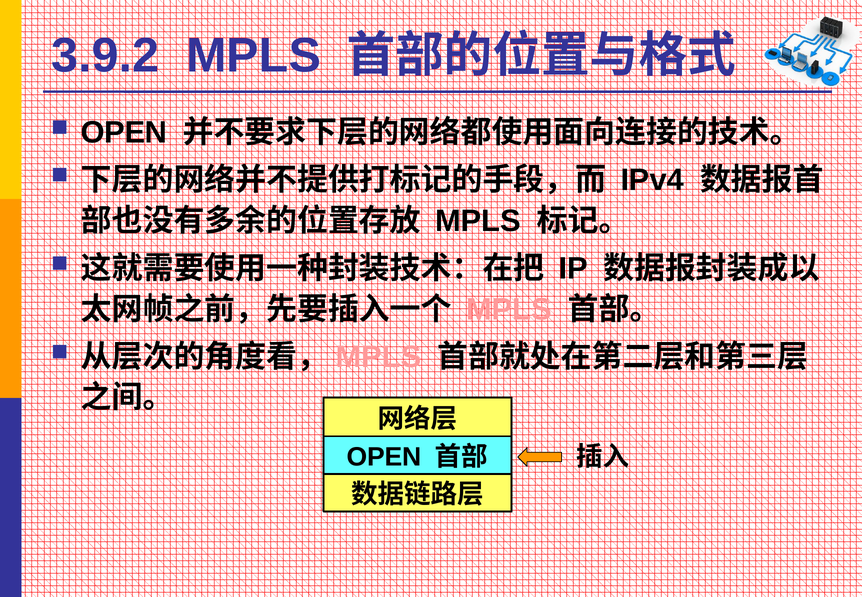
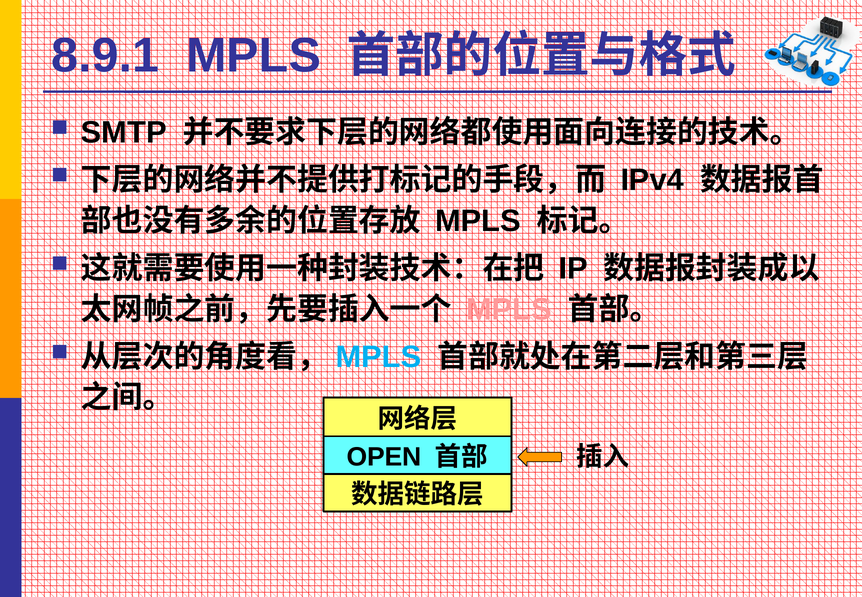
3.9.2: 3.9.2 -> 8.9.1 (105, 56)
OPEN: OPEN -> SMTP (124, 133)
MPLS colour: pink -> light blue (378, 357)
